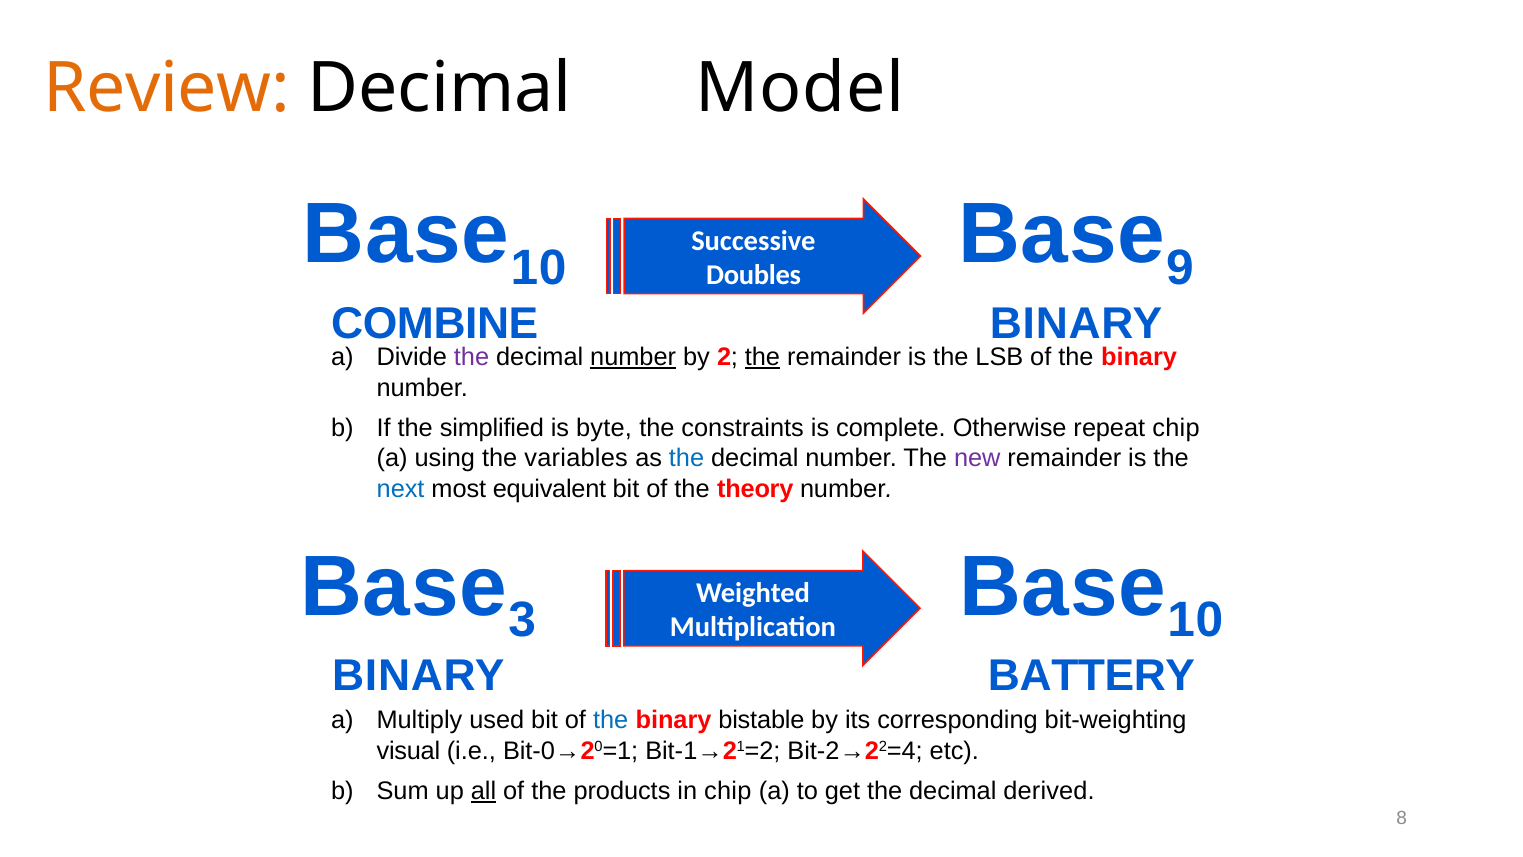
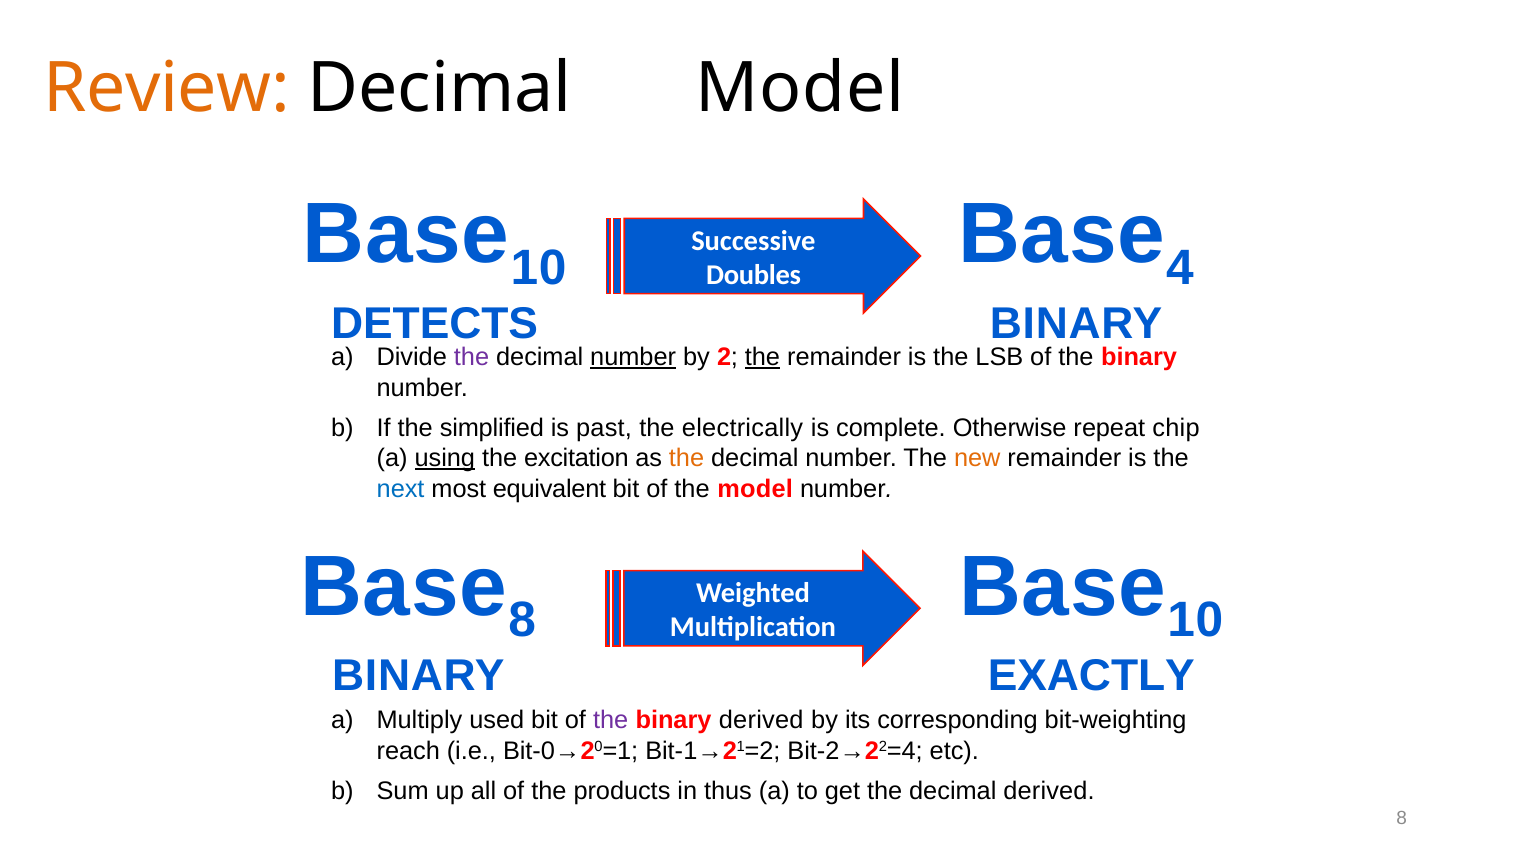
9: 9 -> 4 (1180, 268)
COMBINE: COMBINE -> DETECTS (435, 324)
byte: byte -> past (604, 428)
constraints: constraints -> electrically (743, 428)
using underline: none -> present (445, 458)
variables: variables -> excitation (576, 458)
the colour: blue -> orange (687, 458)
new colour: purple -> orange (977, 458)
the theory: theory -> model (755, 488)
3: 3 -> 8 (522, 620)
BATTERY: BATTERY -> EXACTLY (1091, 676)
the colour: blue -> purple (611, 720)
binary bistable: bistable -> derived (761, 720)
visual: visual -> reach (408, 751)
all underline: present -> none (484, 791)
in chip: chip -> thus (728, 791)
